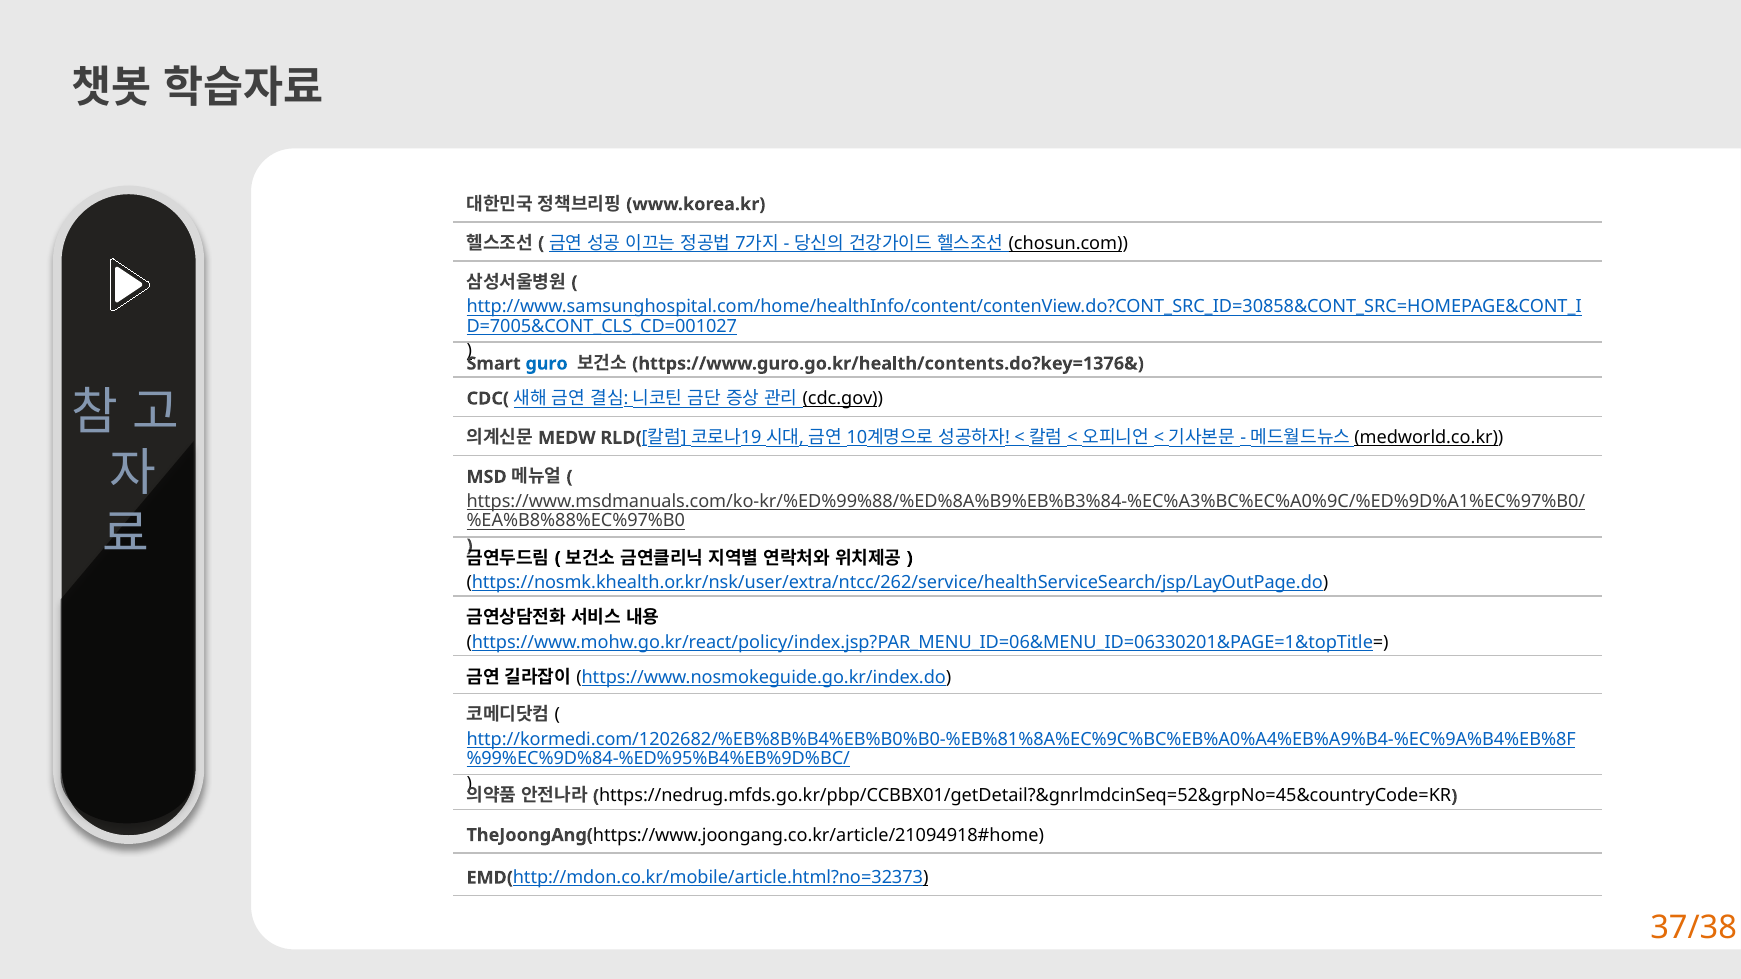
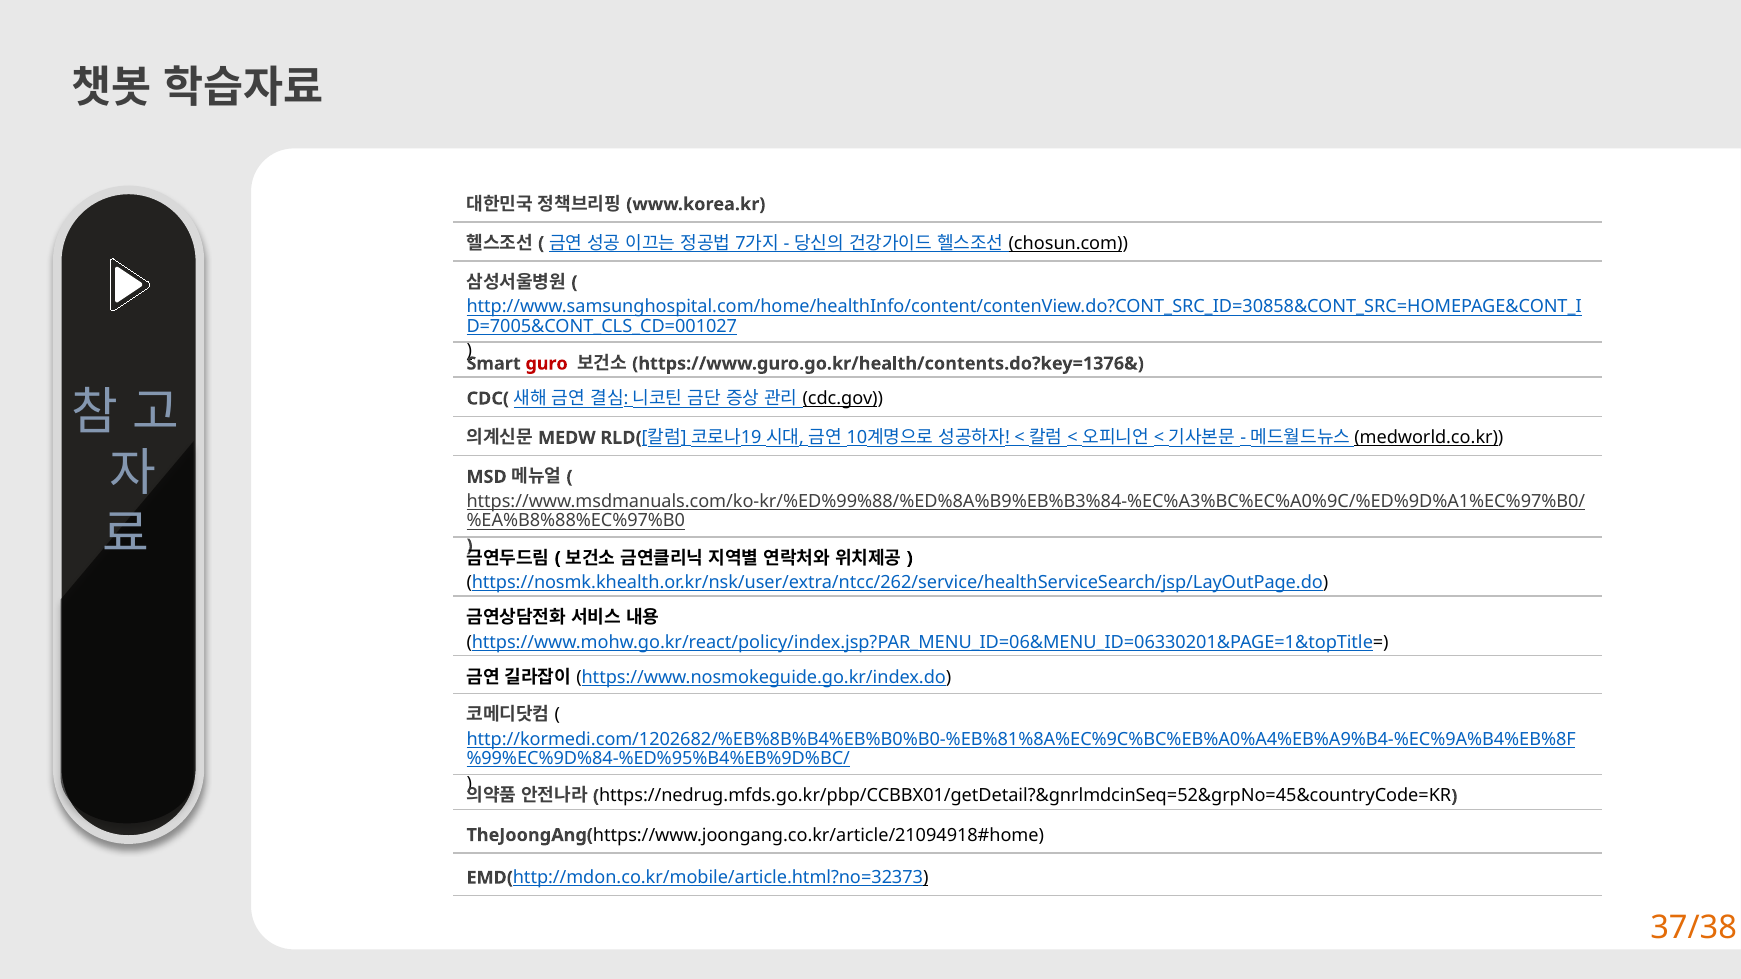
guro colour: blue -> red (547, 364)
